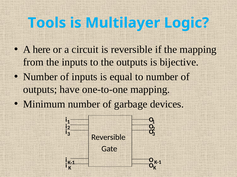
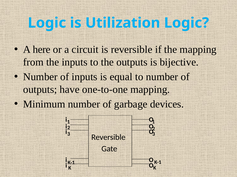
Tools: Tools -> Logic (47, 23)
Multilayer: Multilayer -> Utilization (123, 23)
